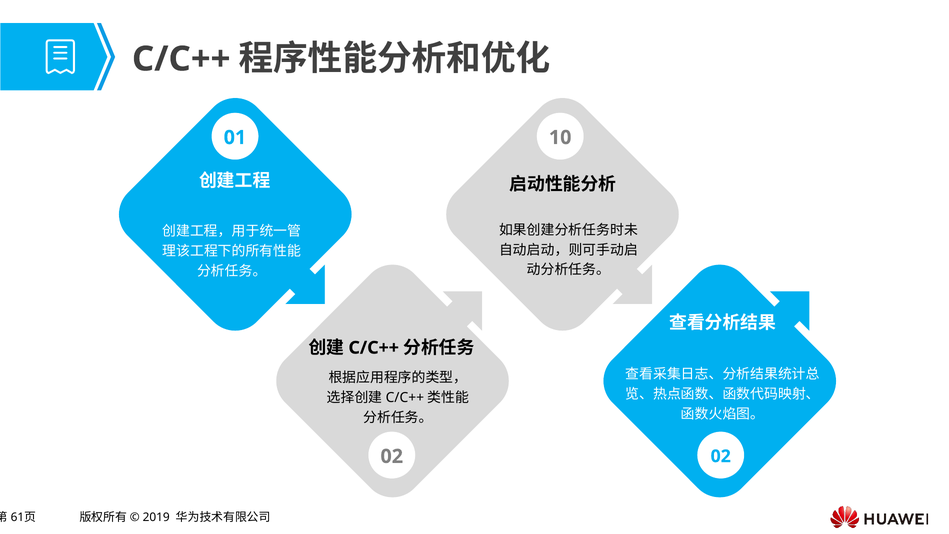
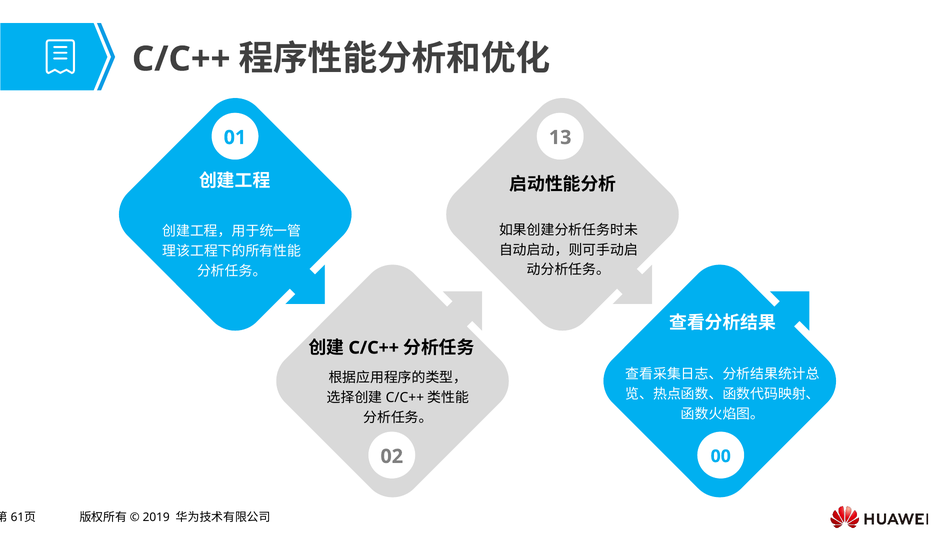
10: 10 -> 13 (560, 138)
02 02: 02 -> 00 (721, 456)
